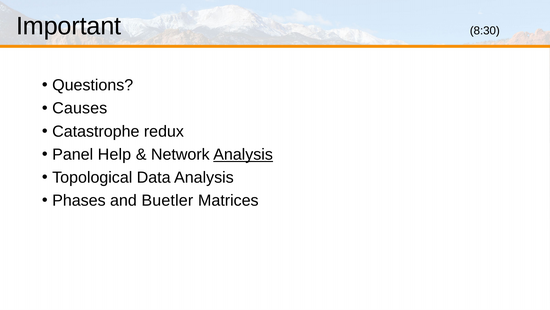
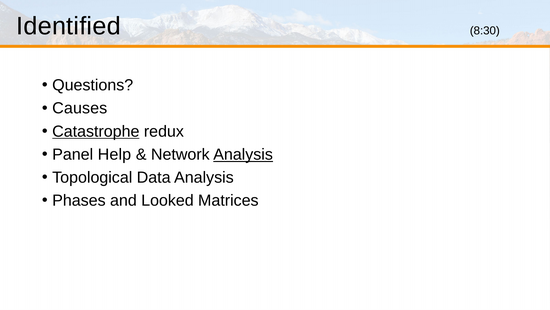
Important: Important -> Identified (69, 26)
Catastrophe underline: none -> present (96, 131)
Buetler: Buetler -> Looked (167, 200)
